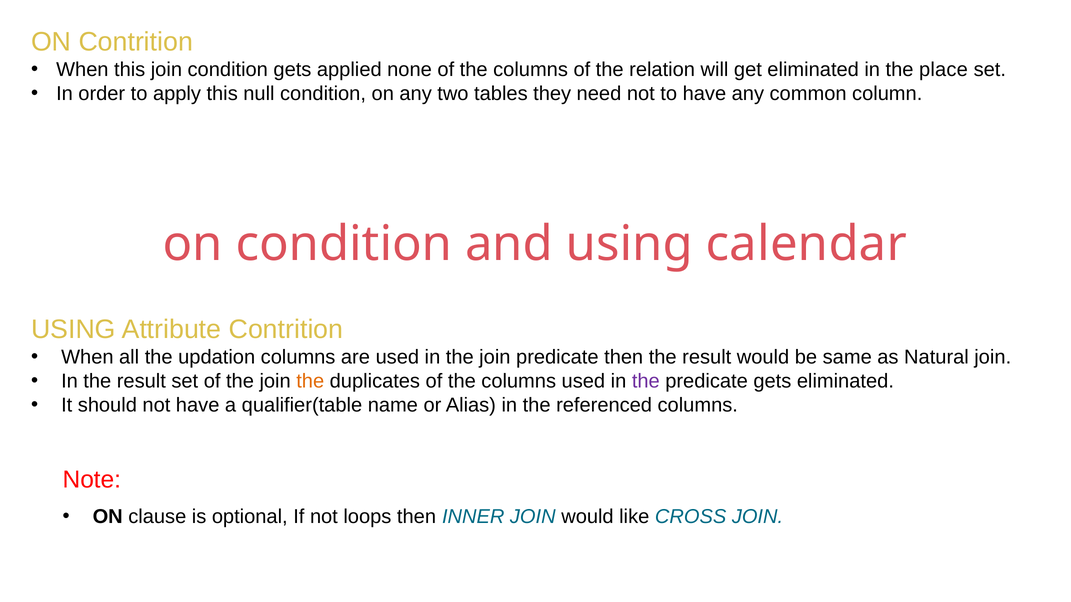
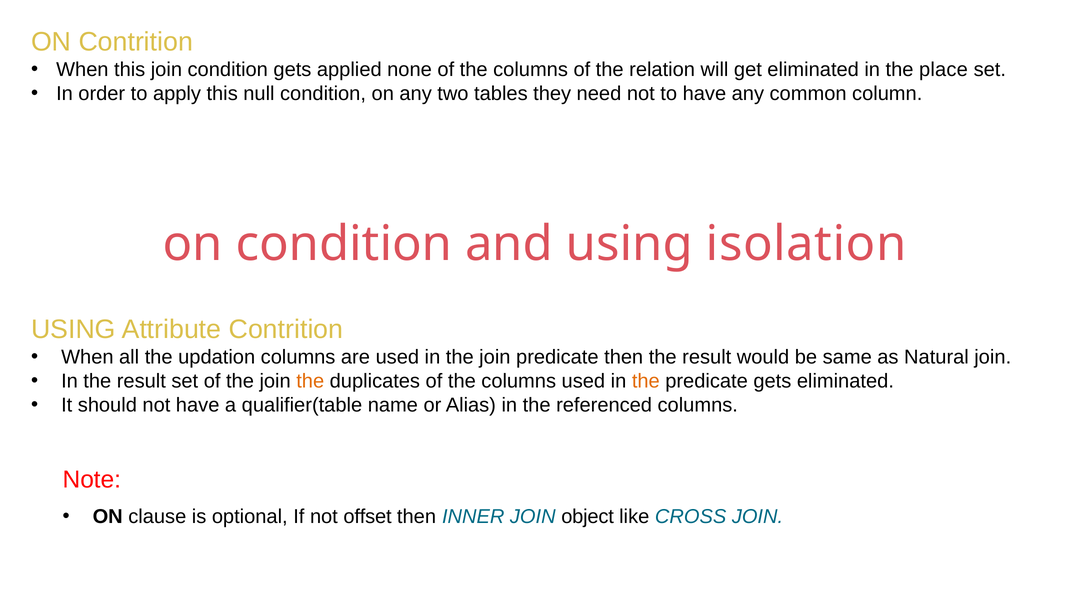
calendar: calendar -> isolation (806, 244)
the colour: purple -> orange (646, 382)
loops: loops -> offset (367, 517)
JOIN would: would -> object (588, 517)
